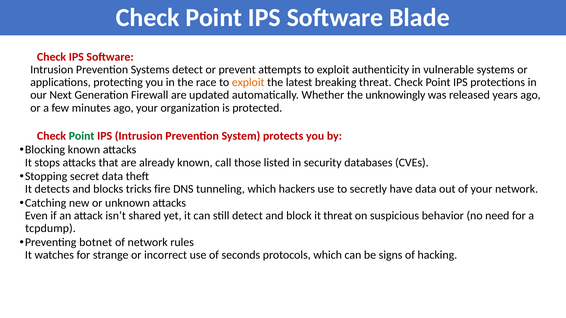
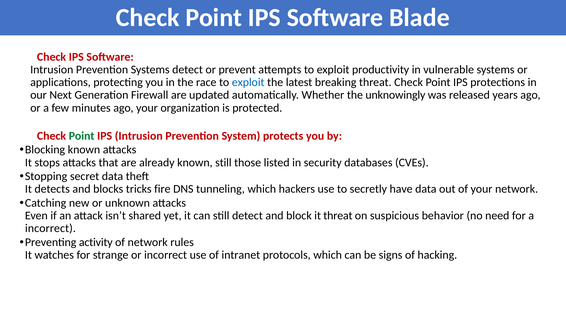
authenticity: authenticity -> productivity (381, 70)
exploit colour: orange -> blue (248, 82)
known call: call -> still (223, 163)
tcpdump: tcpdump -> incorrect (50, 229)
botnet: botnet -> activity (96, 243)
seconds: seconds -> intranet (241, 255)
